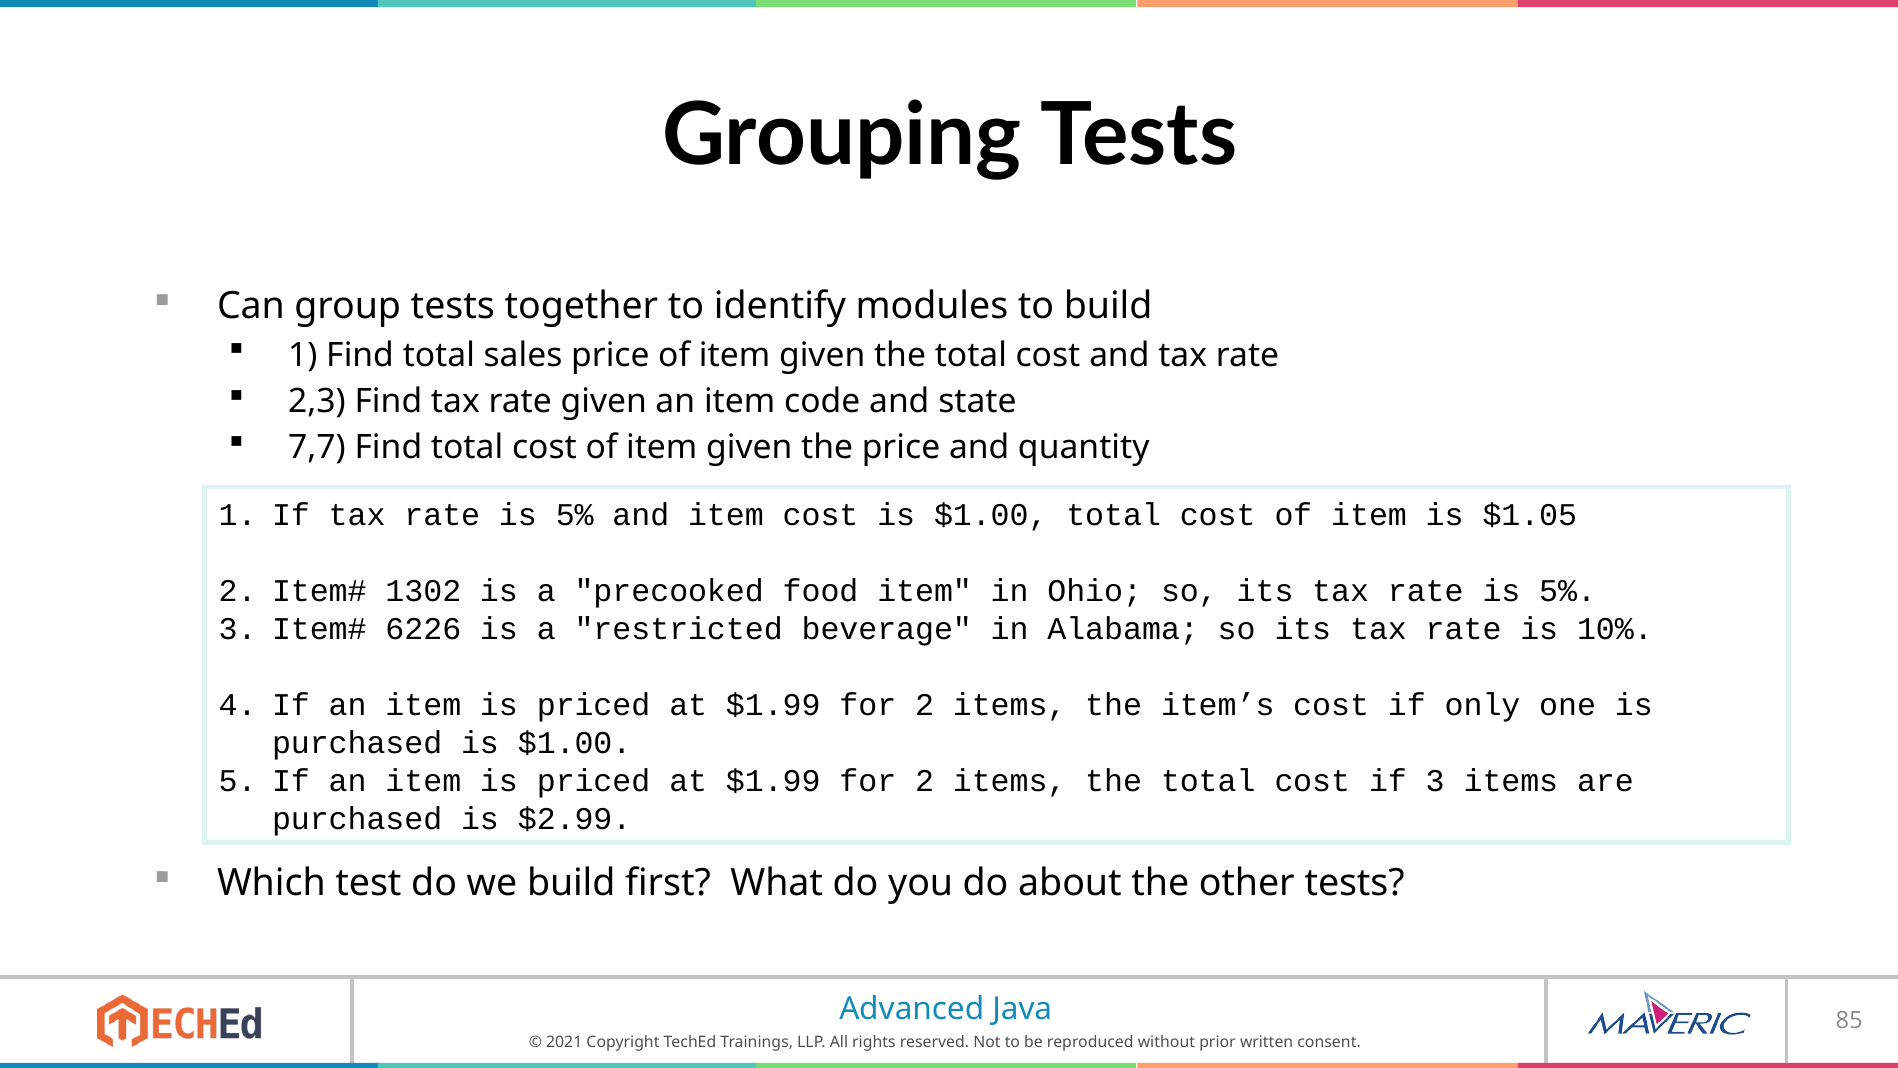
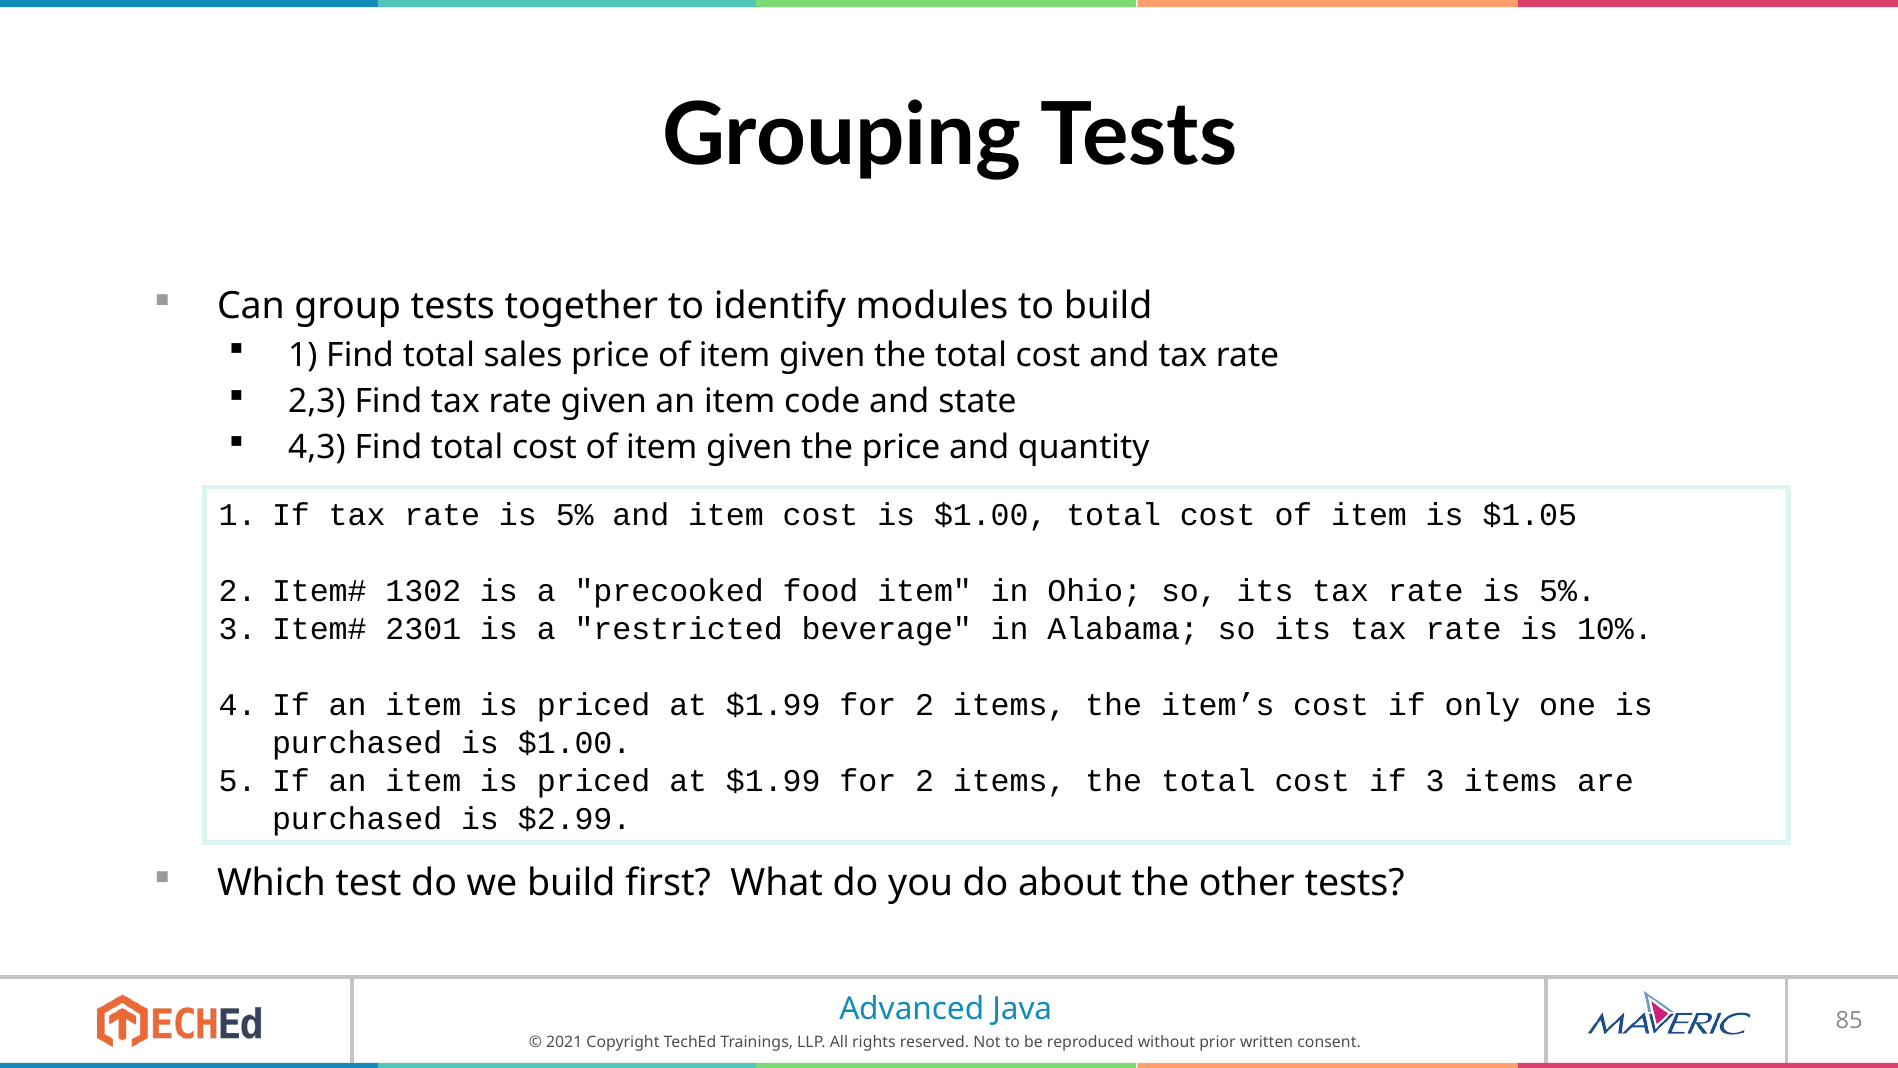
7,7: 7,7 -> 4,3 (317, 447)
6226: 6226 -> 2301 (423, 629)
